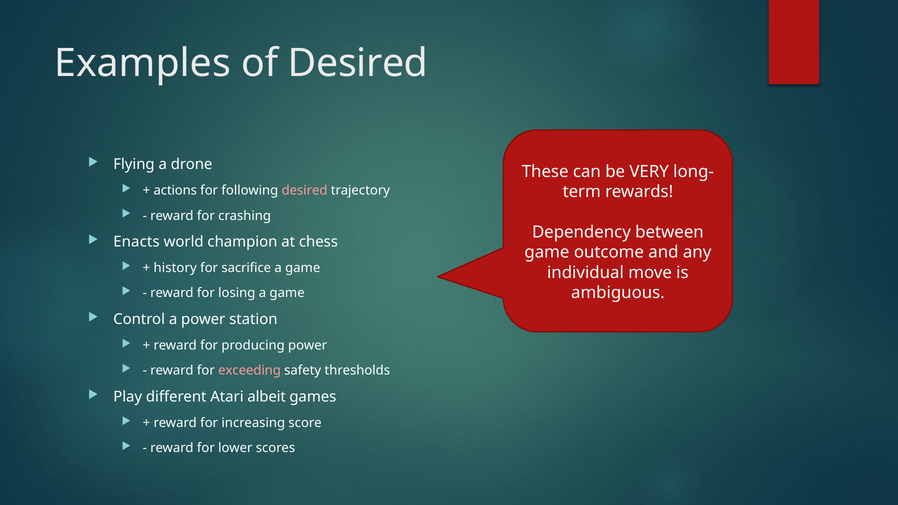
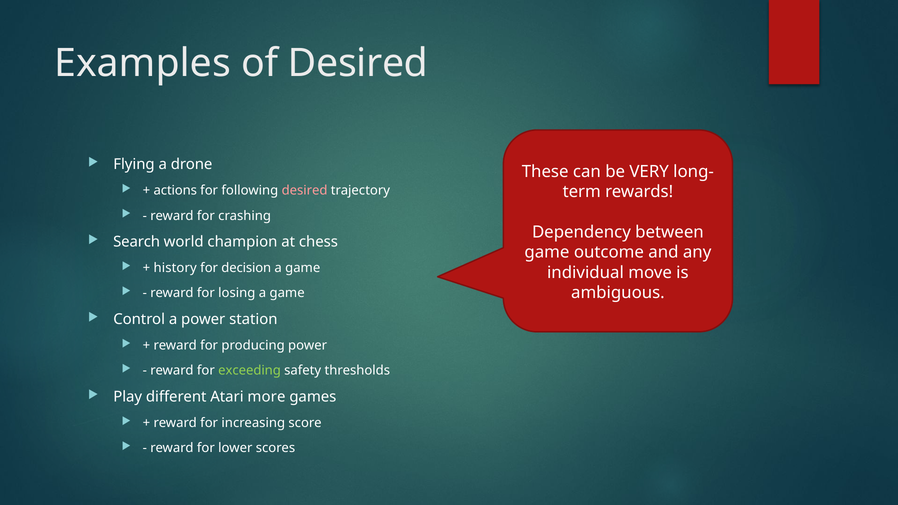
Enacts: Enacts -> Search (137, 242)
sacrifice: sacrifice -> decision (246, 268)
exceeding colour: pink -> light green (250, 371)
albeit: albeit -> more (266, 397)
